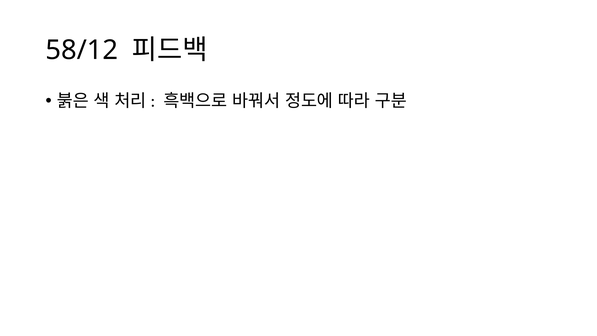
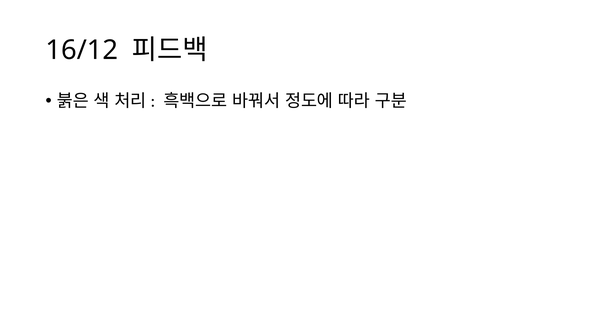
58/12: 58/12 -> 16/12 (82, 50)
